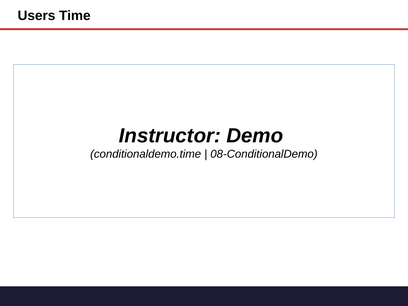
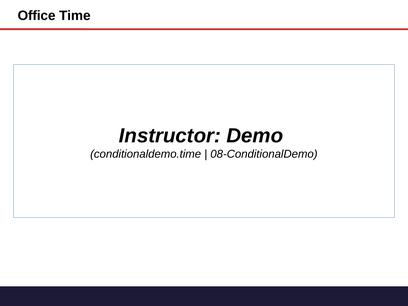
Users: Users -> Office (37, 16)
